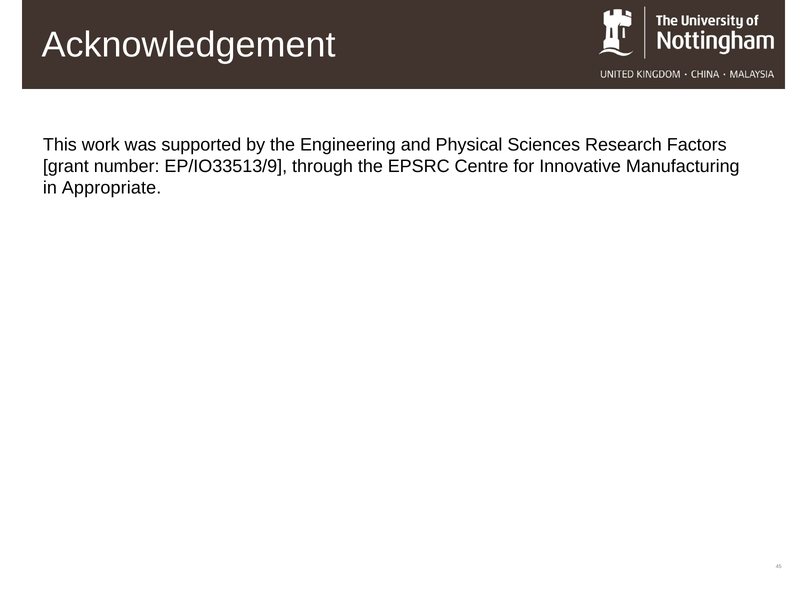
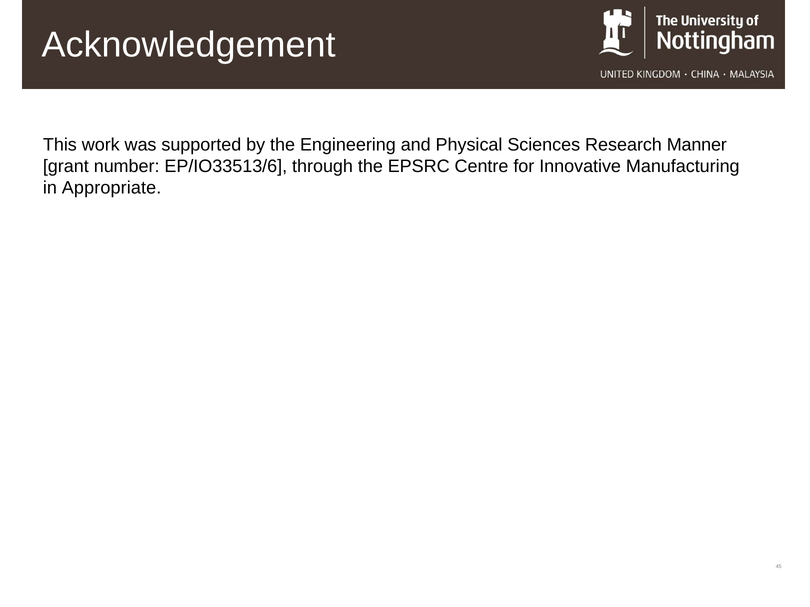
Factors: Factors -> Manner (697, 145)
EP/IO33513/9: EP/IO33513/9 -> EP/IO33513/6 (226, 166)
